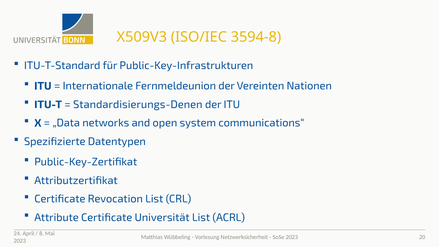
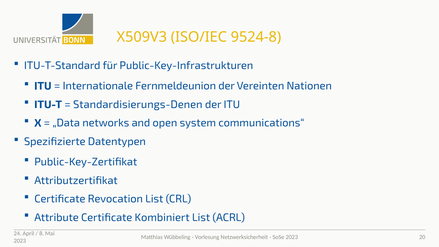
3594-8: 3594-8 -> 9524-8 (256, 37)
Universität: Universität -> Kombiniert (162, 217)
